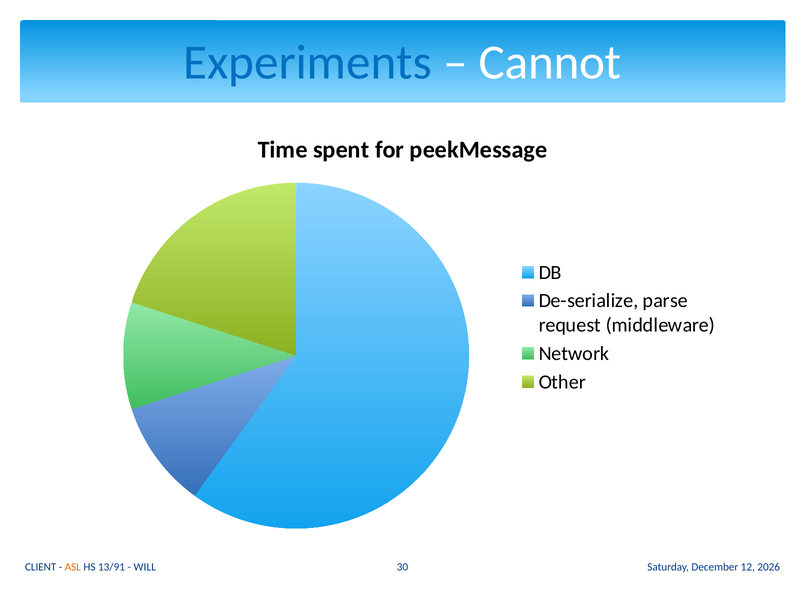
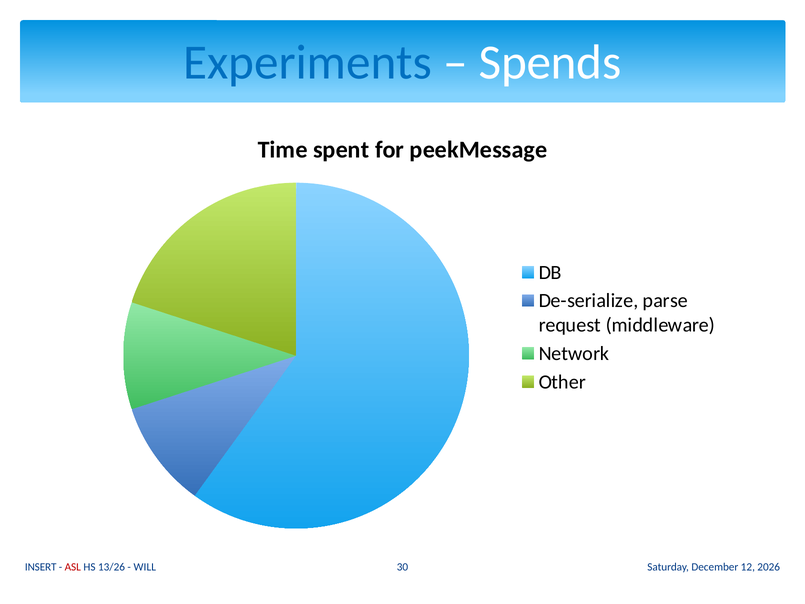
Cannot: Cannot -> Spends (550, 62)
CLIENT: CLIENT -> INSERT (41, 567)
ASL colour: orange -> red (73, 567)
13/91: 13/91 -> 13/26 (112, 567)
